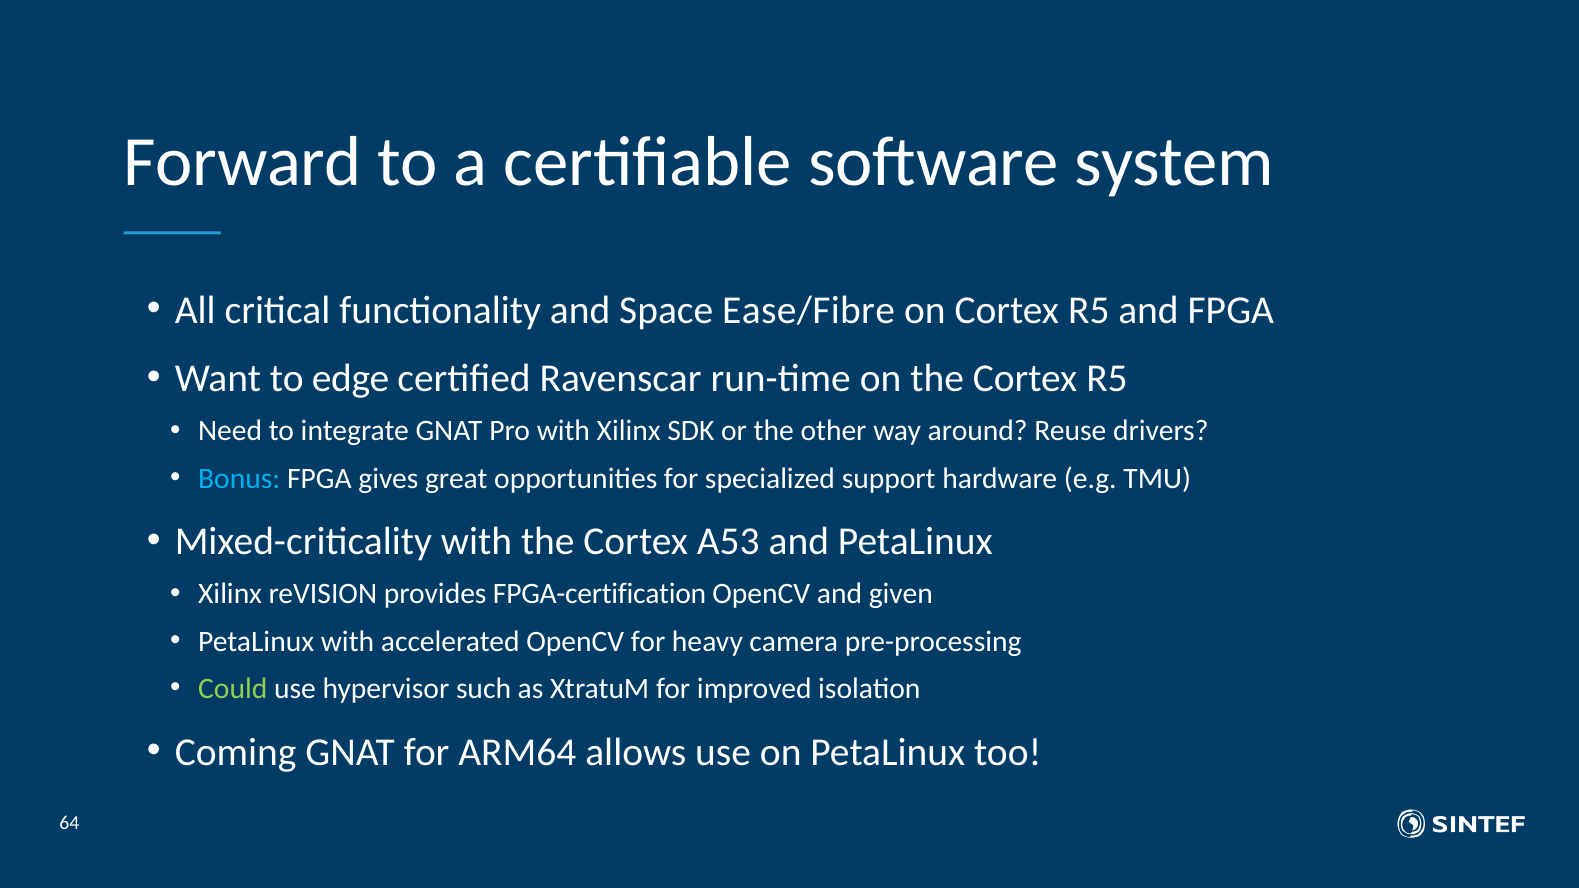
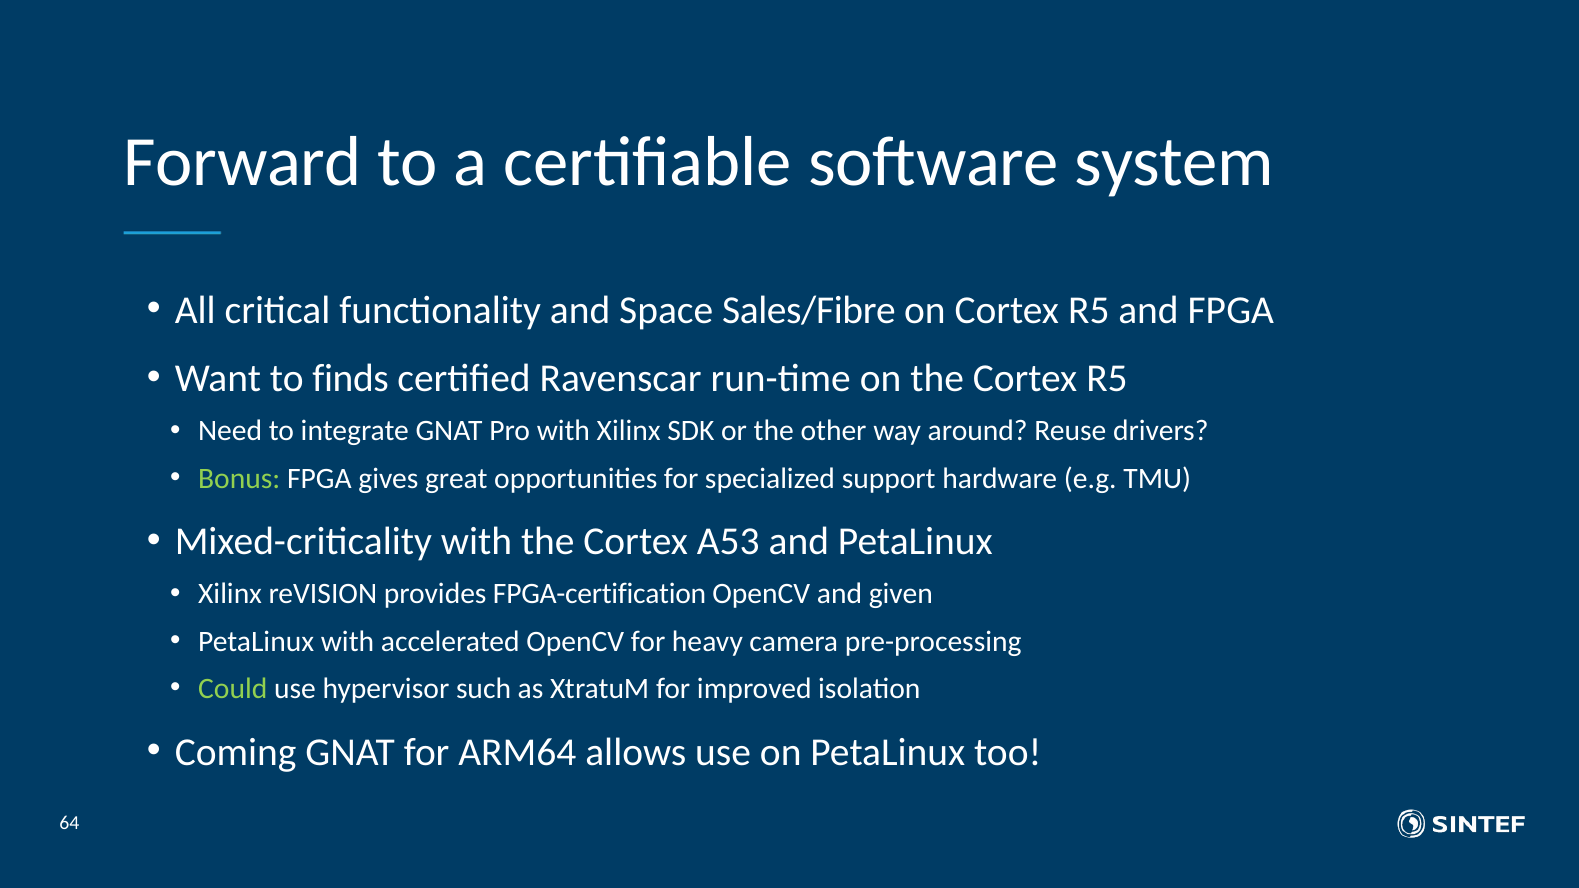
Ease/Fibre: Ease/Fibre -> Sales/Fibre (809, 310)
edge: edge -> finds (351, 379)
Bonus colour: light blue -> light green (239, 478)
